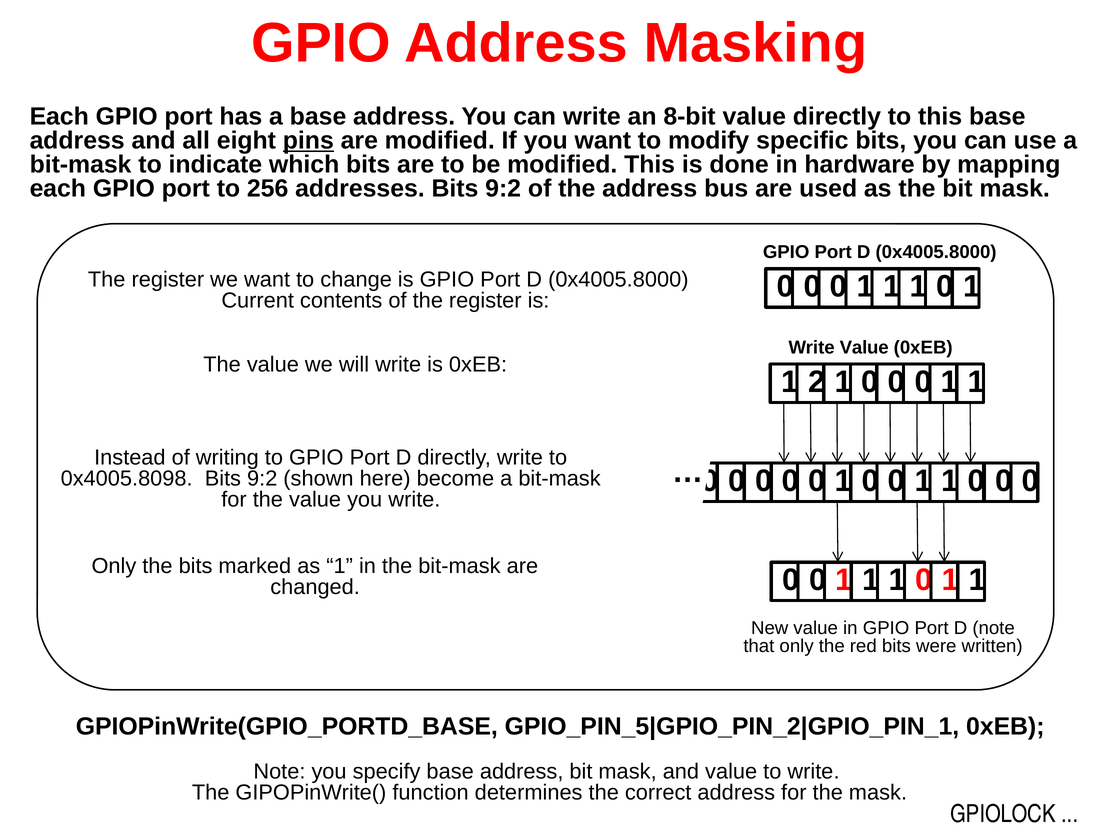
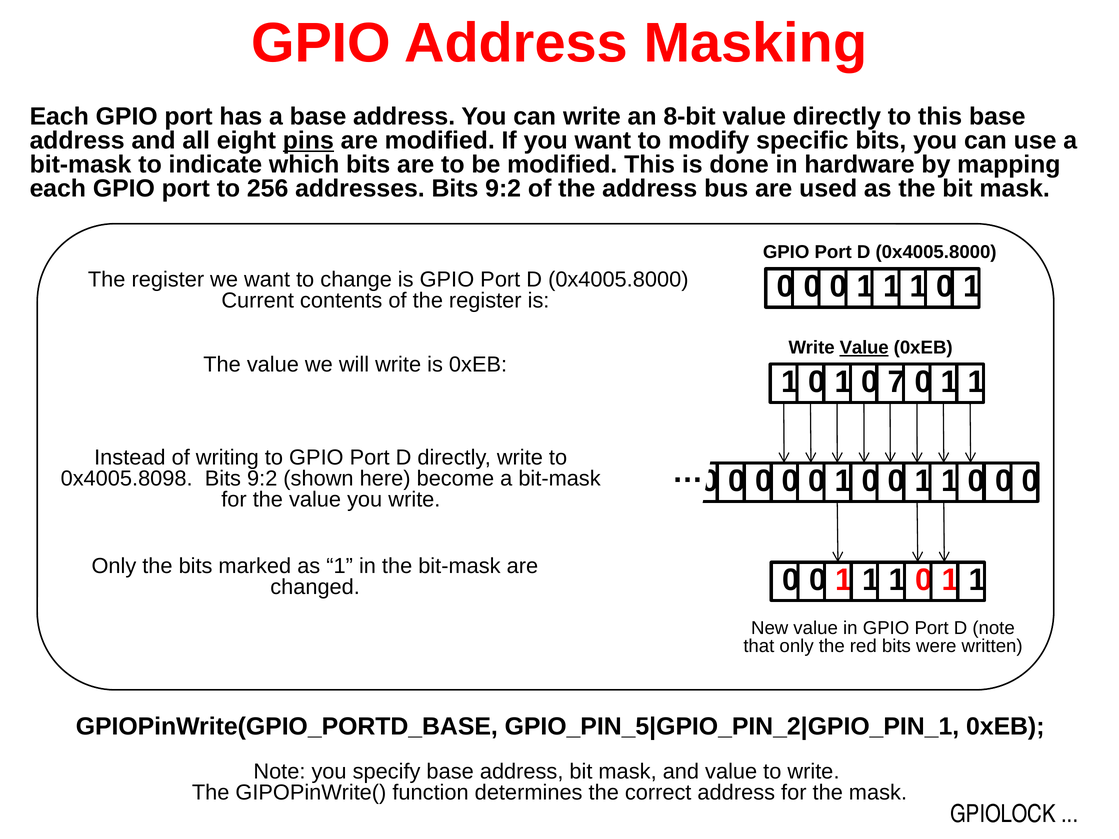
Value underline: none -> present (864, 348)
2: 2 -> 0 (817, 382)
0: 0 -> 7 (896, 382)
